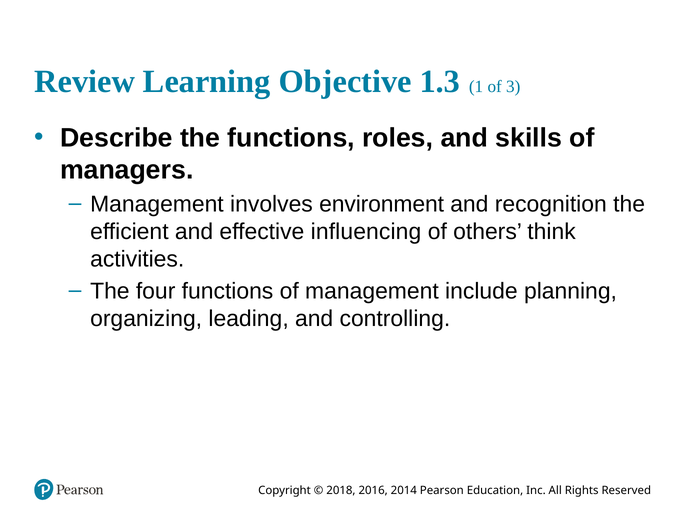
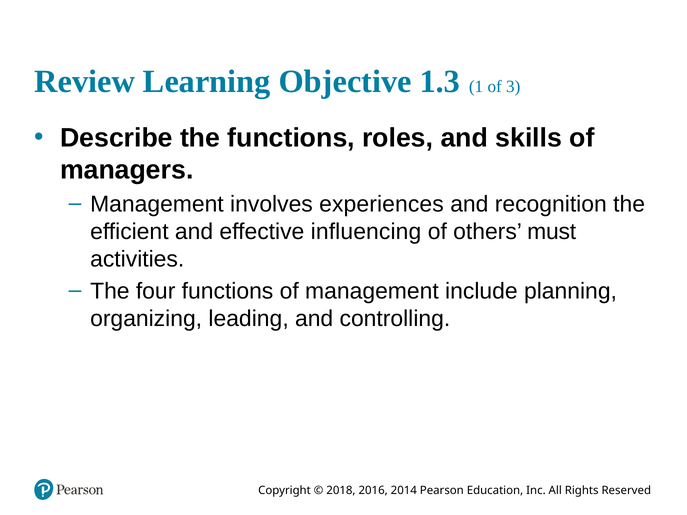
environment: environment -> experiences (381, 204)
think: think -> must (552, 232)
